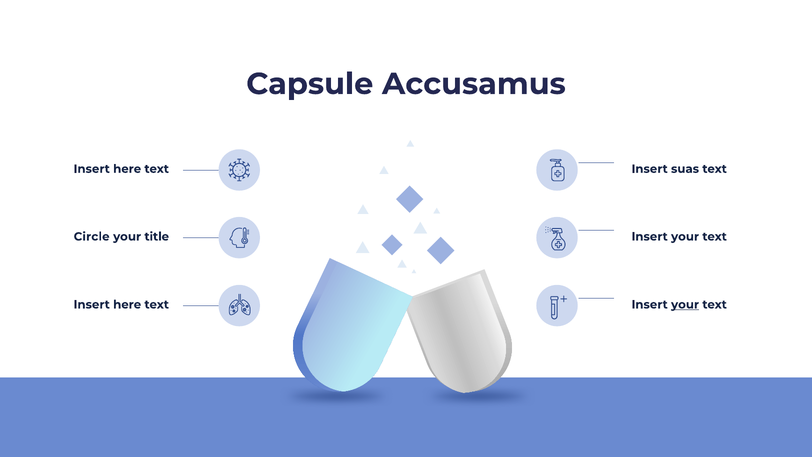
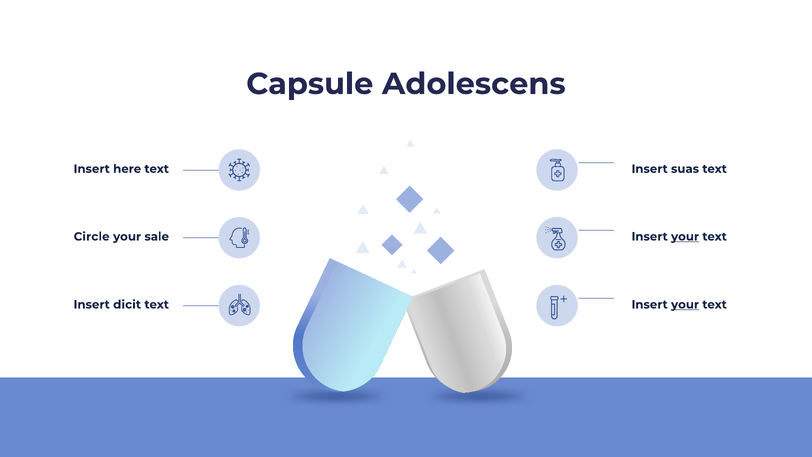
Accusamus: Accusamus -> Adolescens (474, 84)
title: title -> sale (157, 237)
your underline: none -> present (685, 237)
here: here -> dicit (127, 304)
